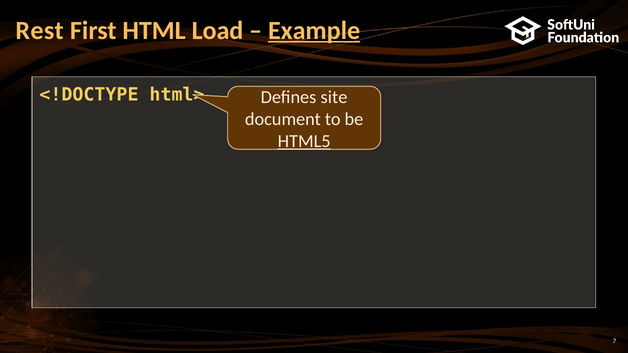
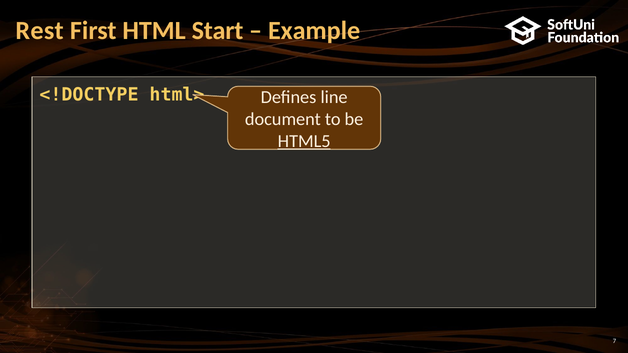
Load: Load -> Start (218, 31)
Example underline: present -> none (314, 31)
site: site -> line (334, 97)
